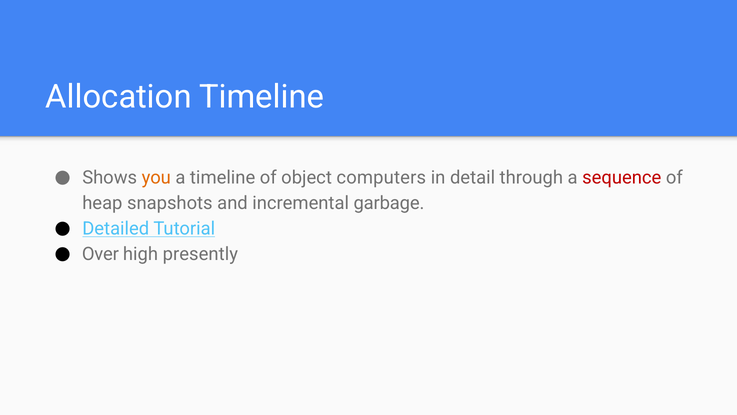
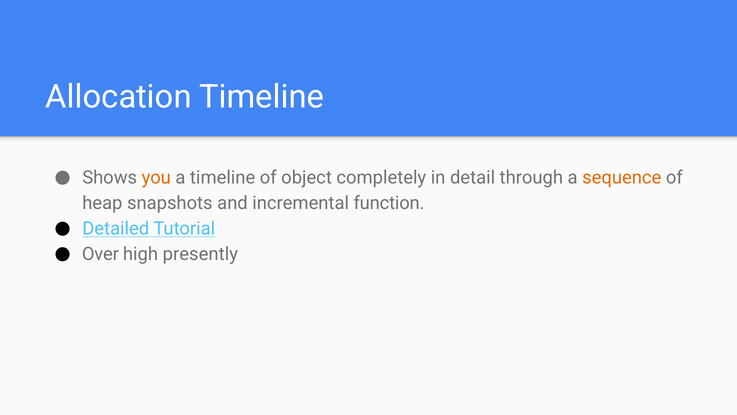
computers: computers -> completely (381, 178)
sequence colour: red -> orange (622, 178)
garbage: garbage -> function (389, 203)
